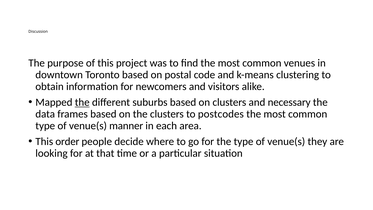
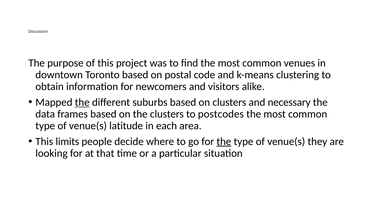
manner: manner -> latitude (126, 126)
order: order -> limits (67, 141)
the underline: none -> present (224, 141)
